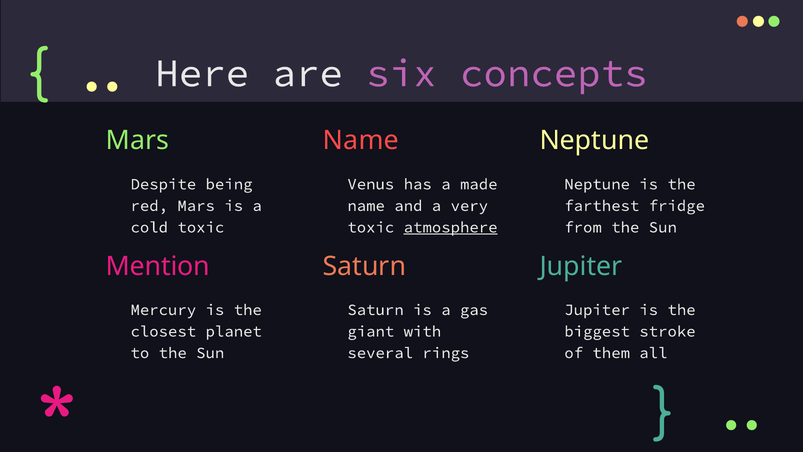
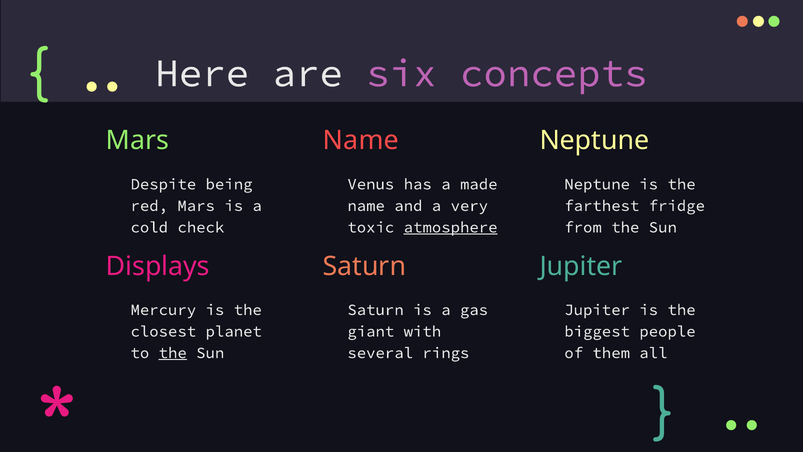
cold toxic: toxic -> check (201, 227)
Mention: Mention -> Displays (158, 266)
stroke: stroke -> people (667, 331)
the underline: none -> present (173, 353)
